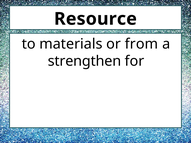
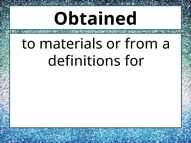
Resource: Resource -> Obtained (95, 19)
strengthen: strengthen -> definitions (84, 61)
